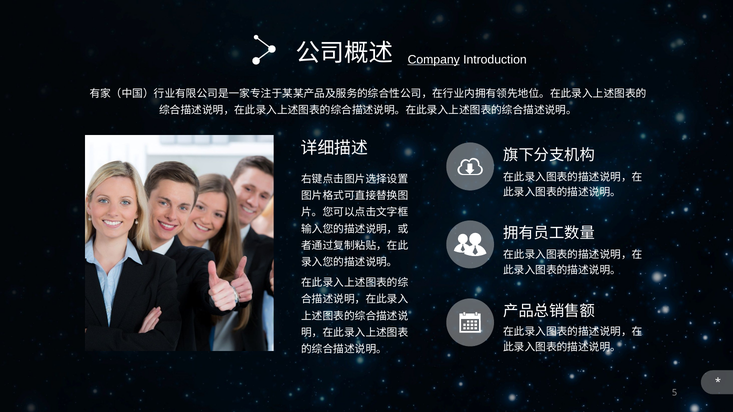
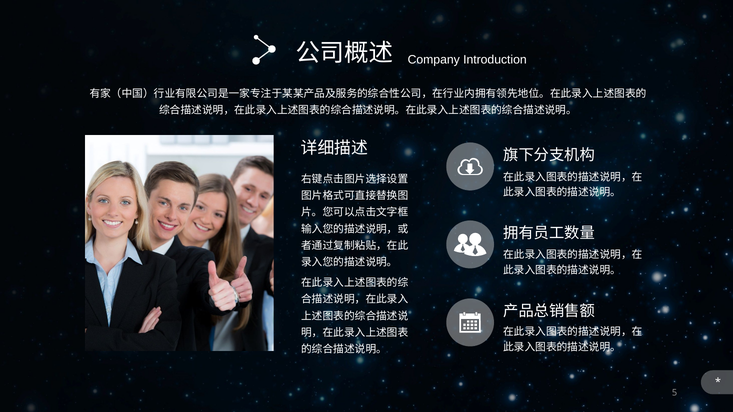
Company underline: present -> none (434, 60)
